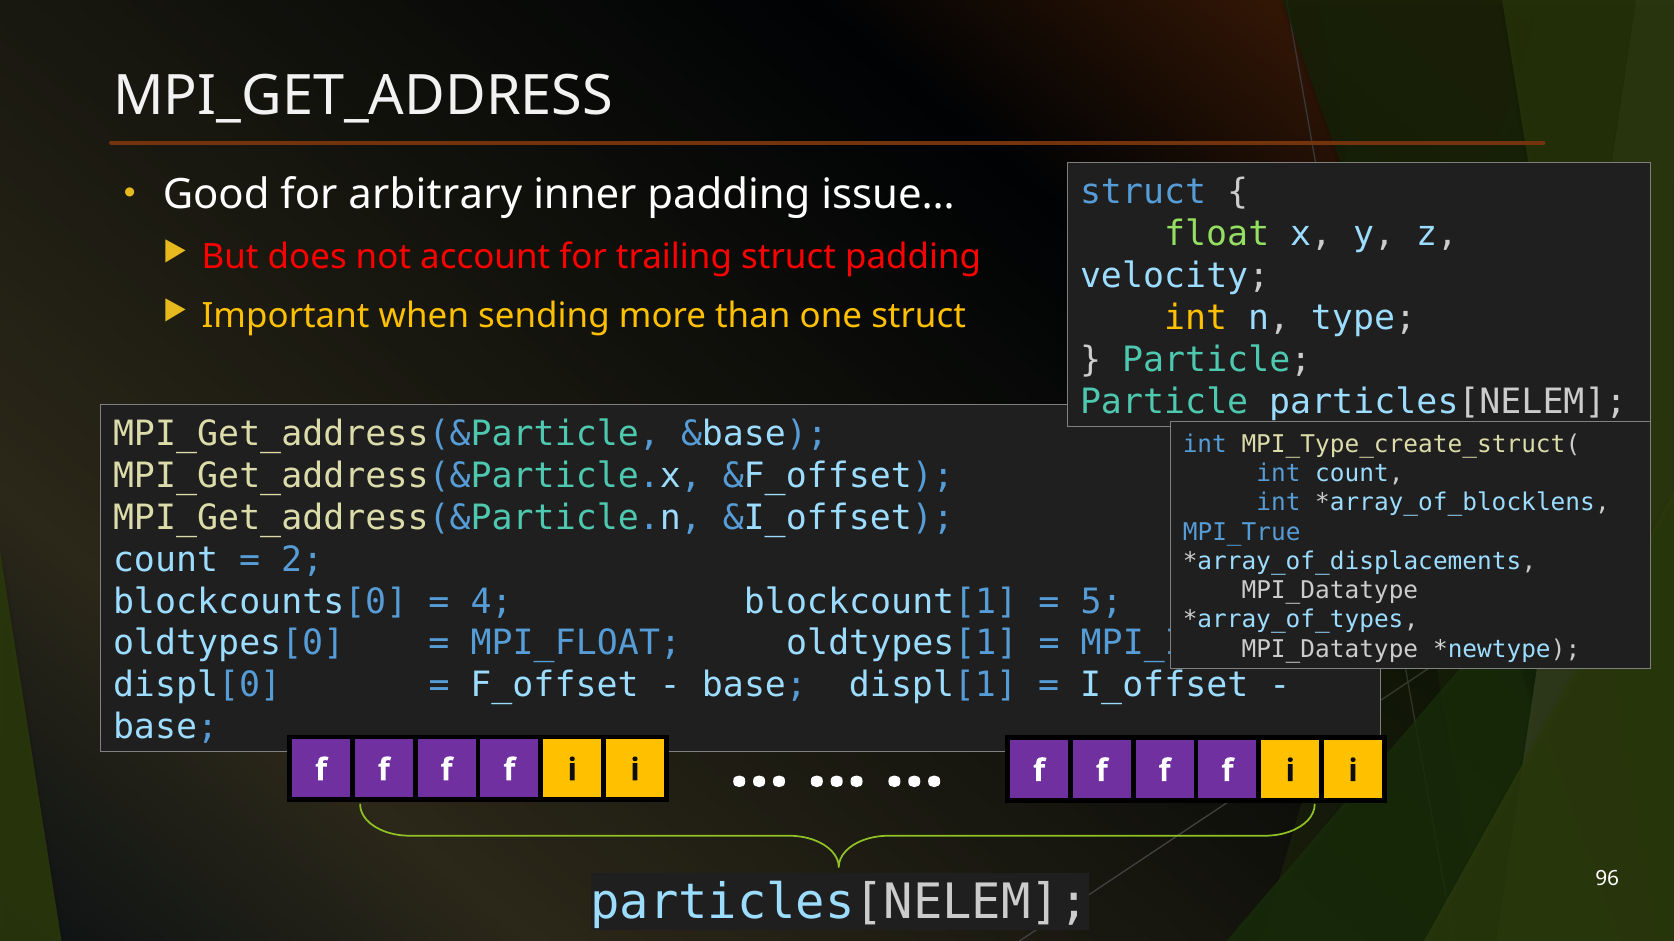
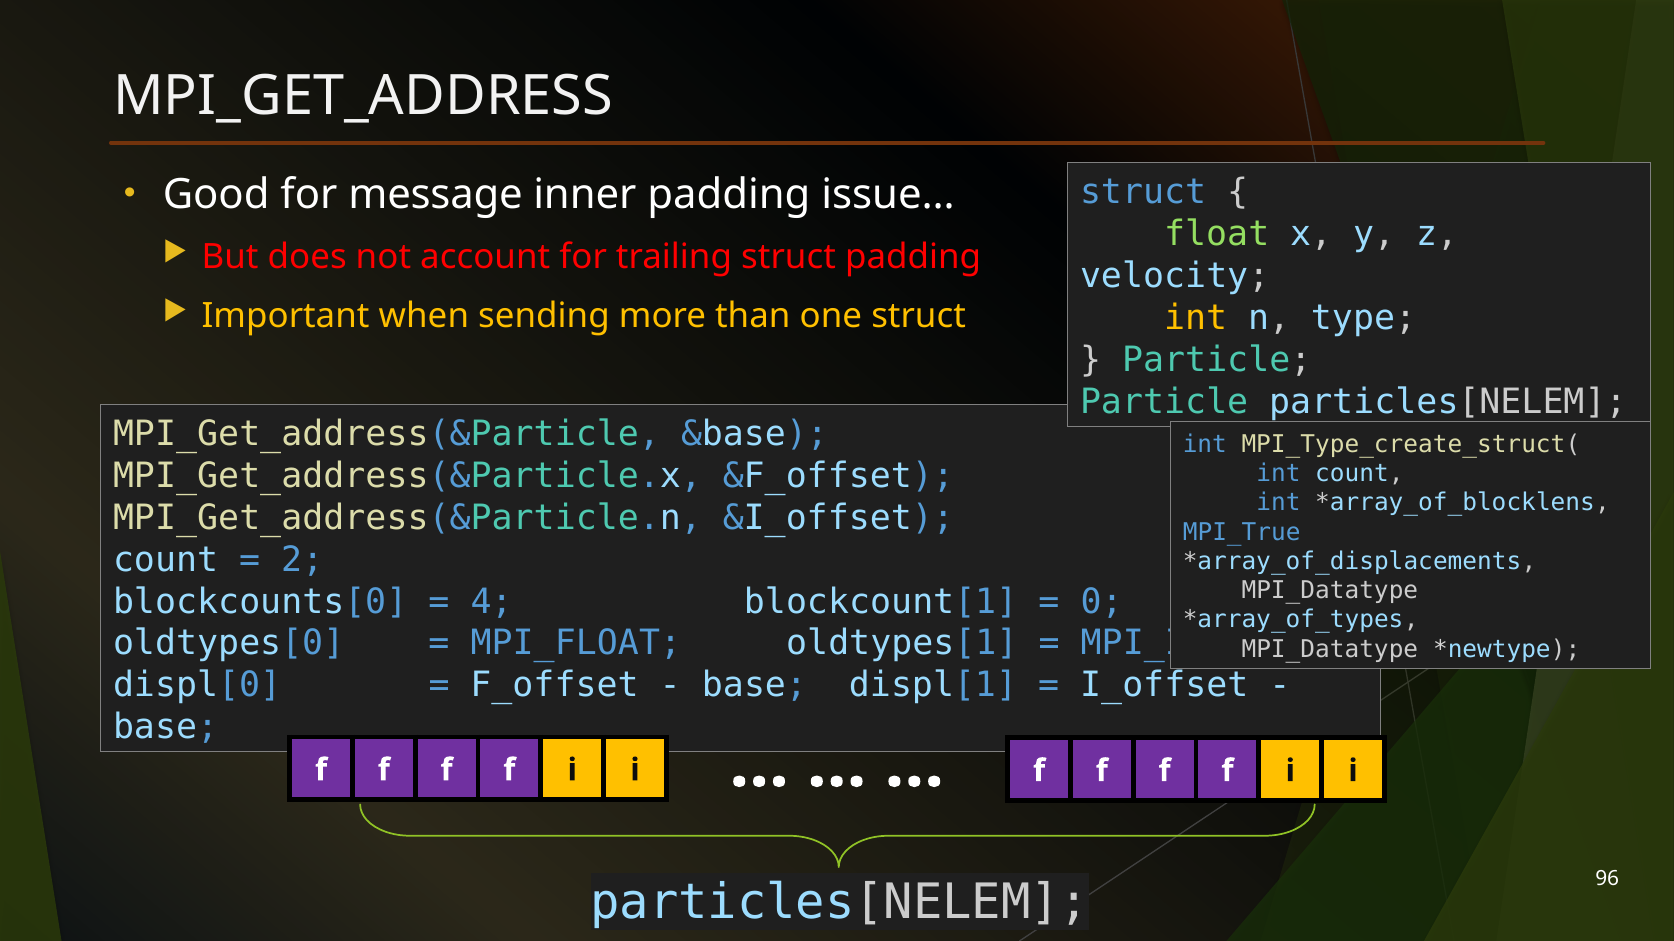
arbitrary: arbitrary -> message (436, 195)
5: 5 -> 0 (1102, 602)
